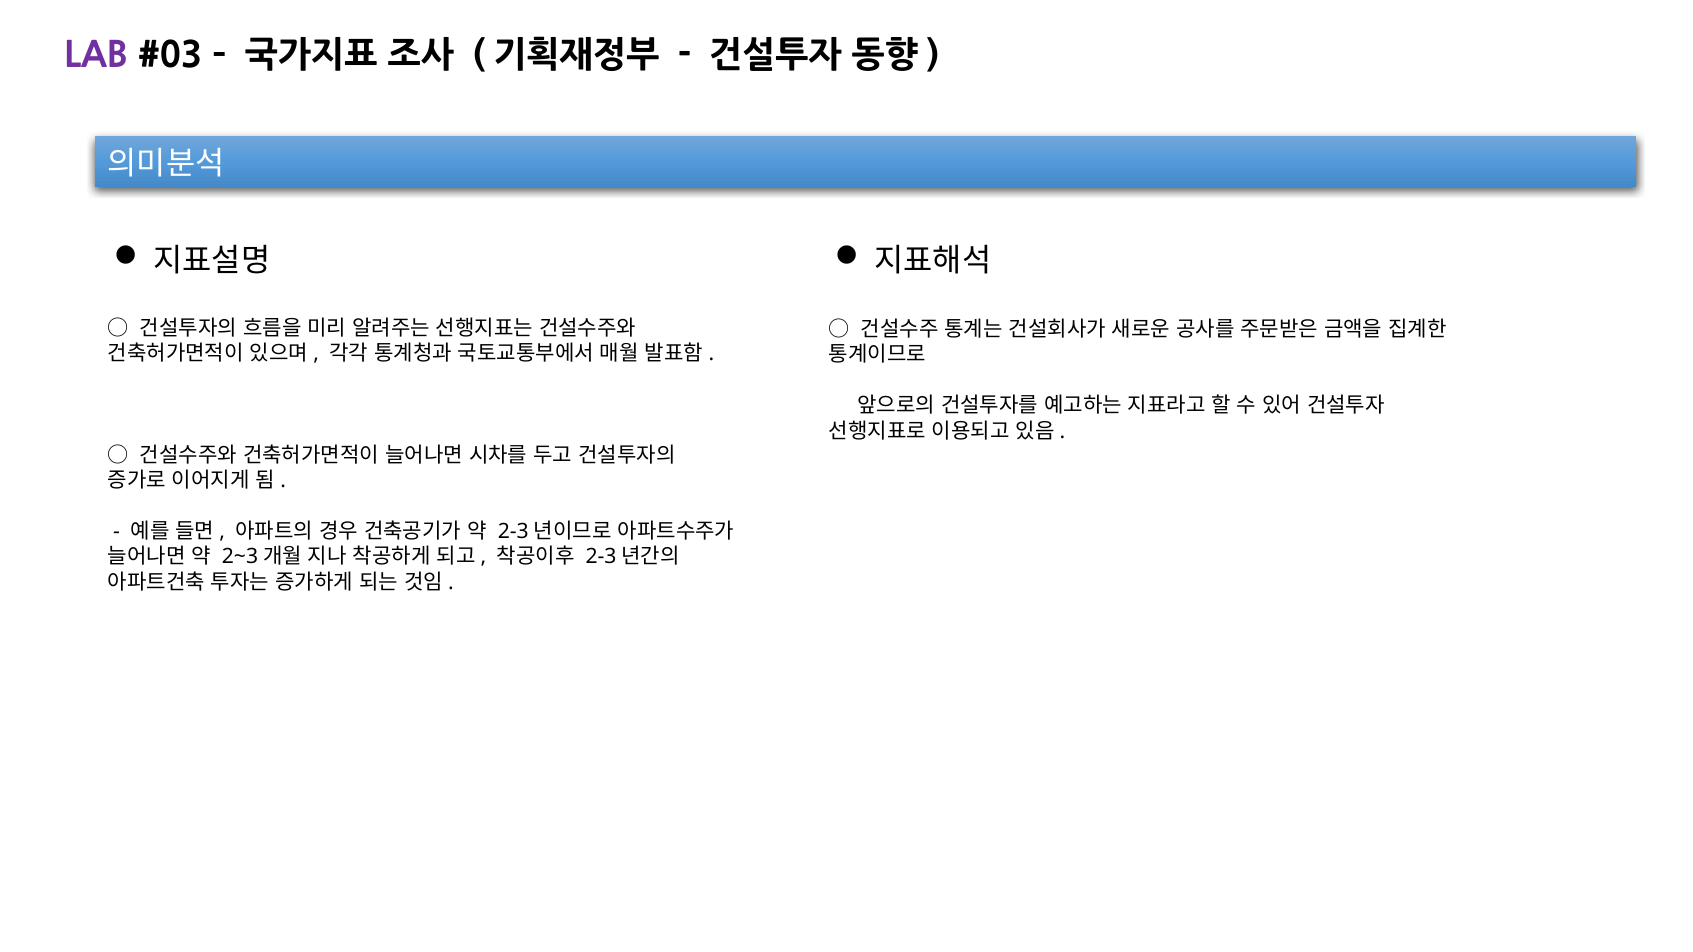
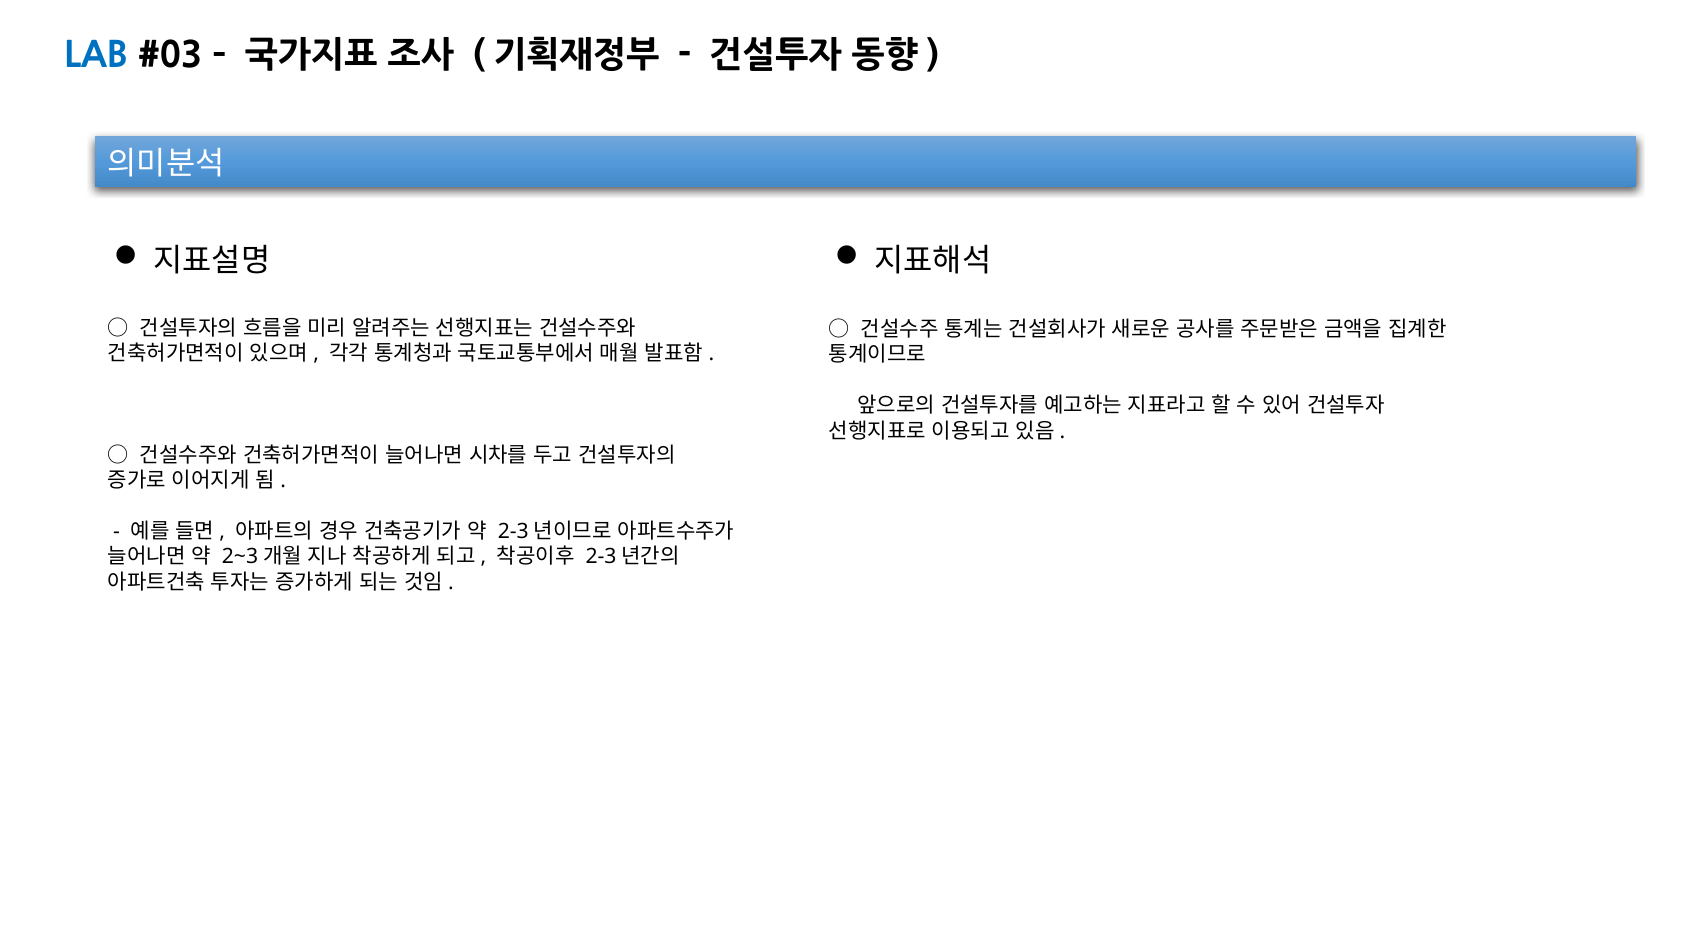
LAB colour: purple -> blue (96, 56)
